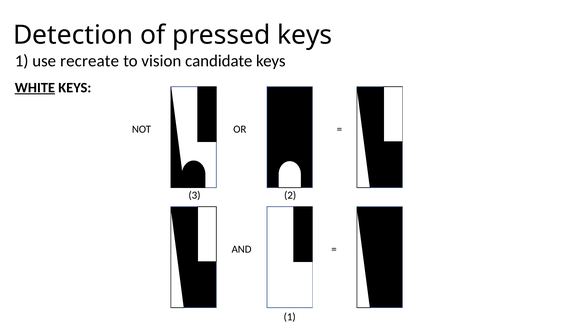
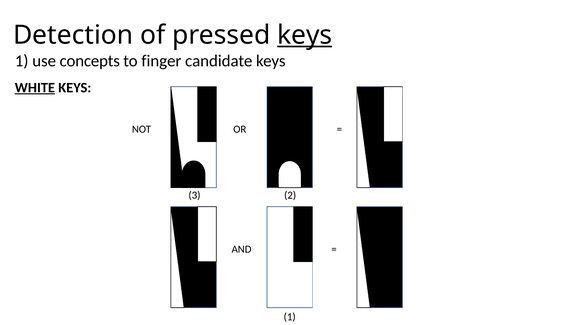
keys underline: none -> present (305, 35)
recreate: recreate -> concepts (90, 61)
vision: vision -> finger (161, 61)
